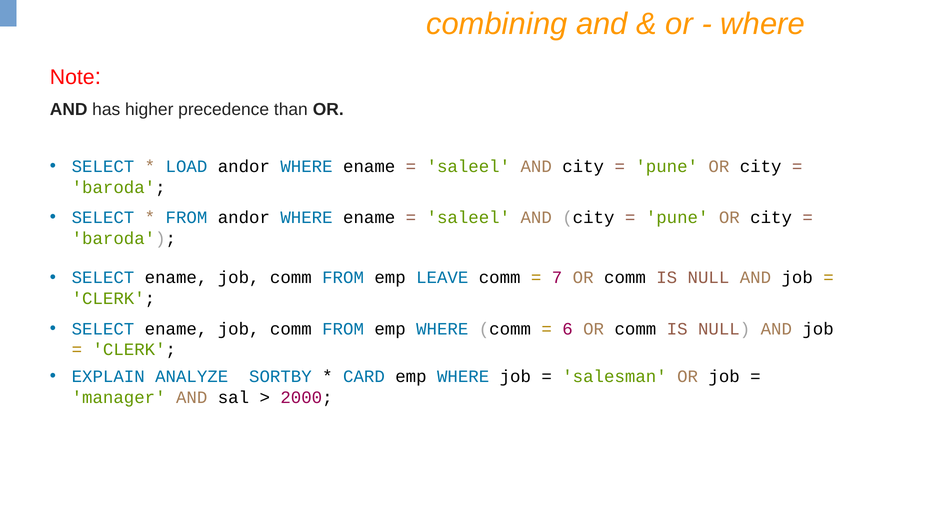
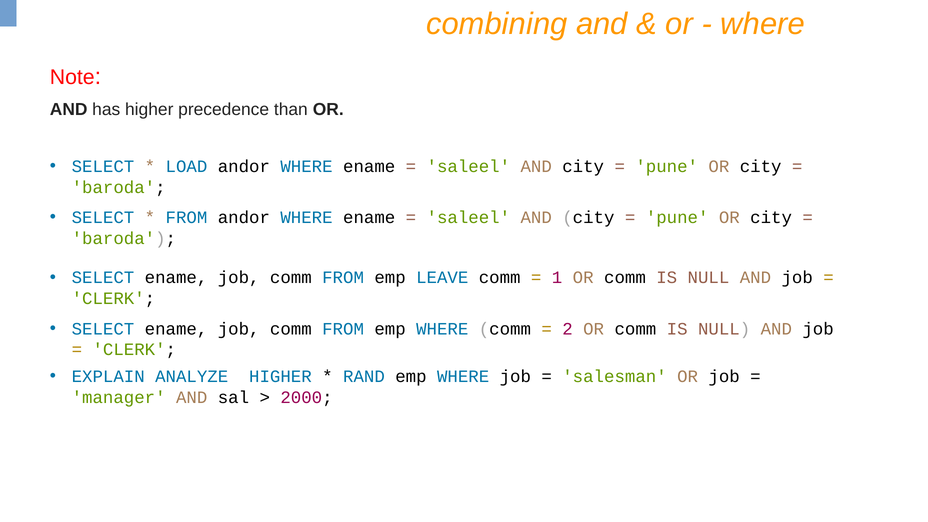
7: 7 -> 1 (557, 278)
6: 6 -> 2 (568, 329)
ANALYZE SORTBY: SORTBY -> HIGHER (280, 376)
CARD: CARD -> RAND (364, 376)
